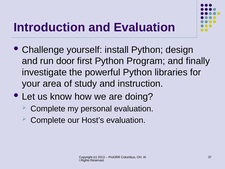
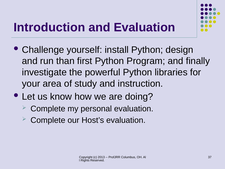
door: door -> than (65, 61)
